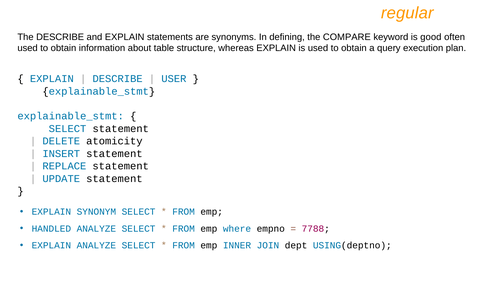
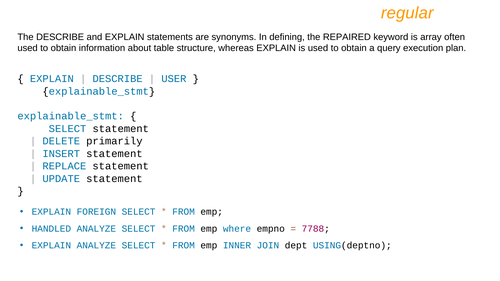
COMPARE: COMPARE -> REPAIRED (347, 37)
good: good -> array (431, 37)
atomicity: atomicity -> primarily (114, 141)
SYNONYM: SYNONYM -> FOREIGN (96, 212)
